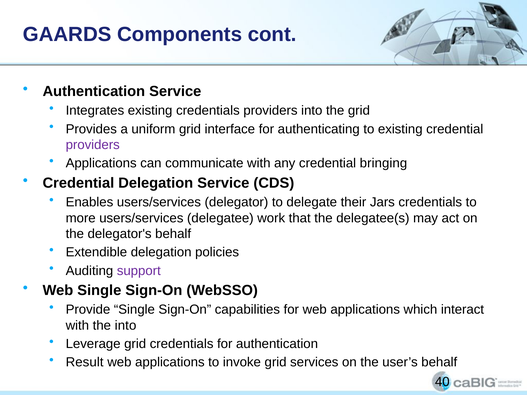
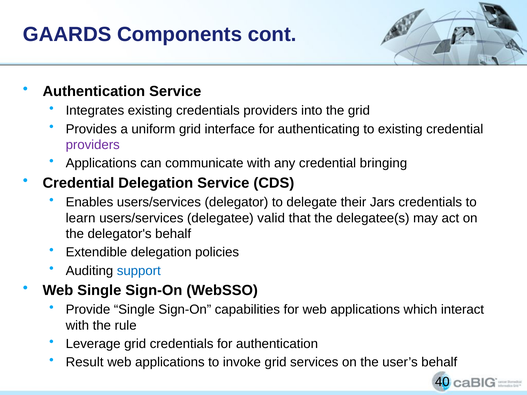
more: more -> learn (81, 218)
work: work -> valid (271, 218)
support colour: purple -> blue (139, 271)
the into: into -> rule (126, 326)
